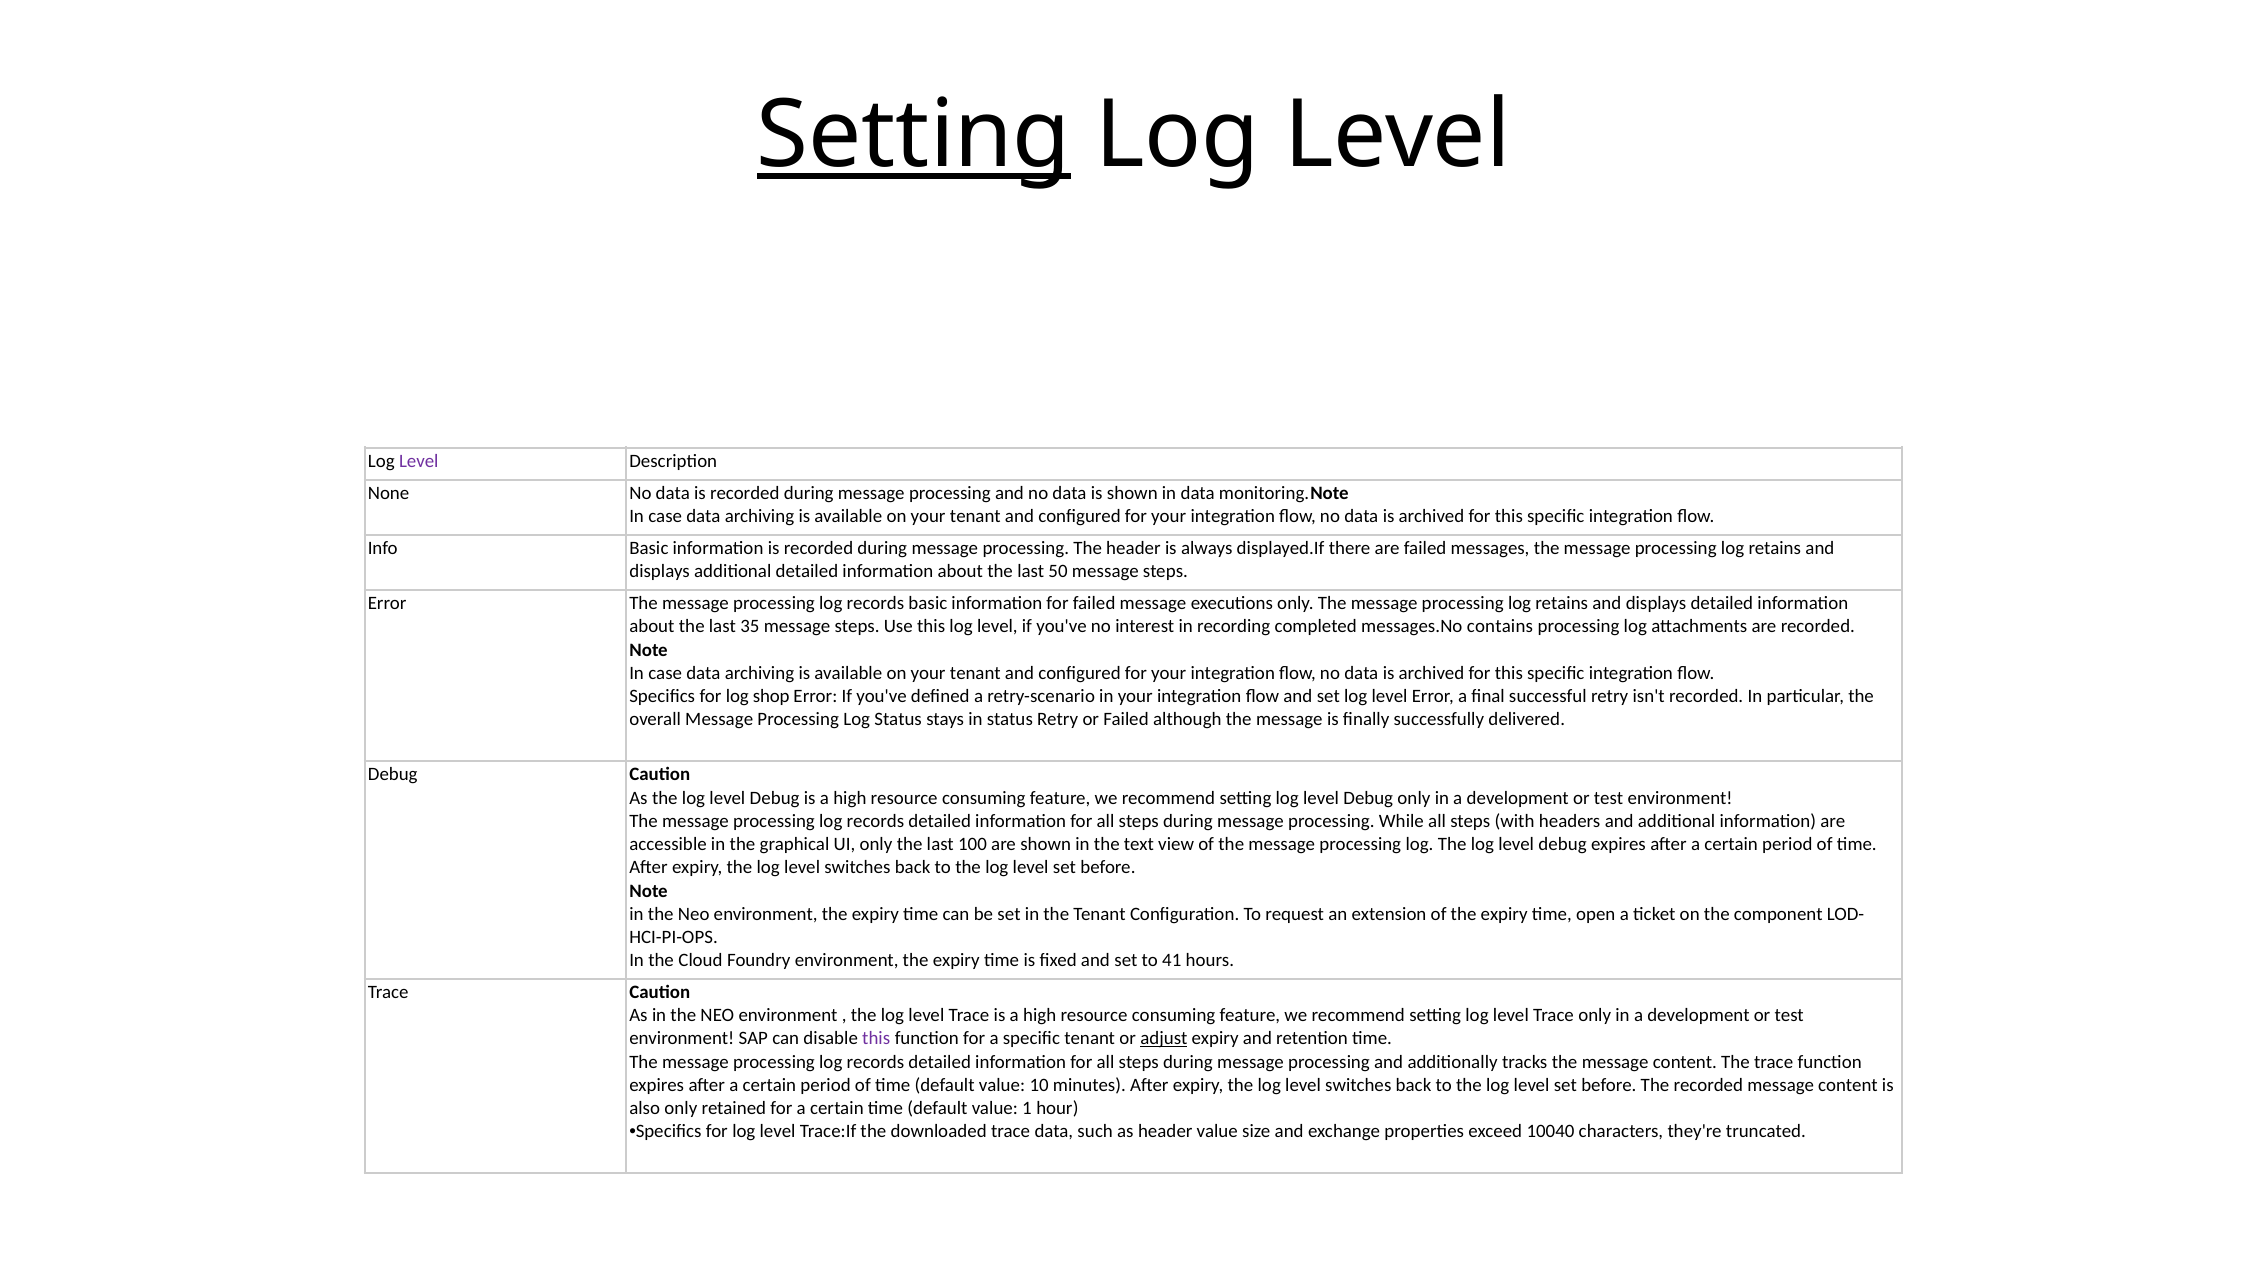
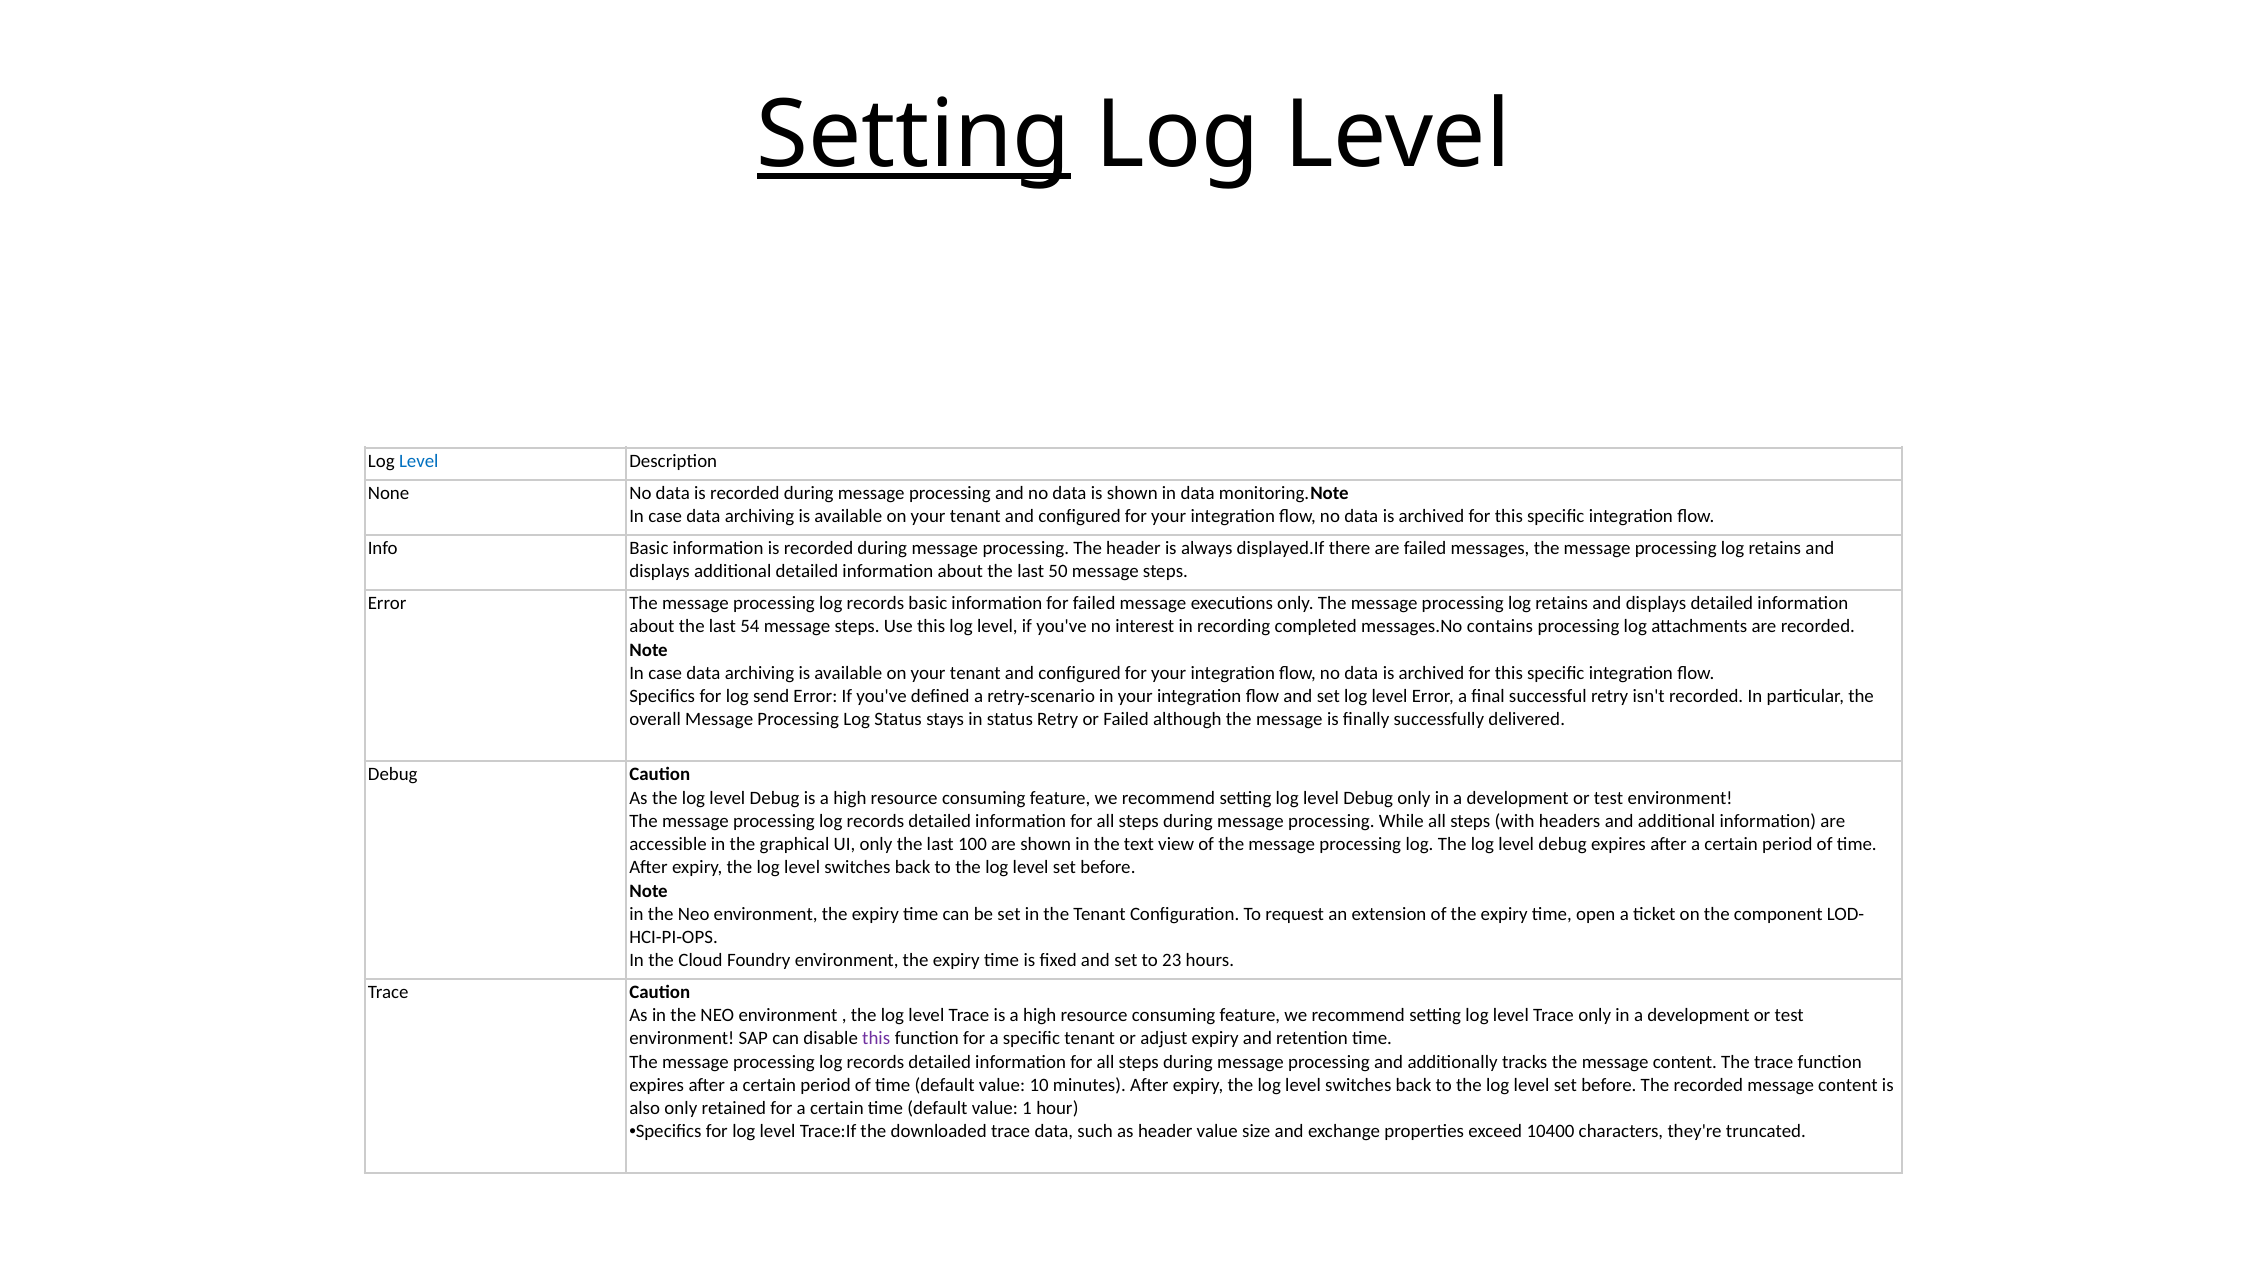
Level colour: purple -> blue (419, 461)
35: 35 -> 54 (750, 627)
shop: shop -> send (771, 696)
41: 41 -> 23 (1172, 960)
adjust underline: present -> none (1164, 1038)
10040: 10040 -> 10400 (1551, 1131)
